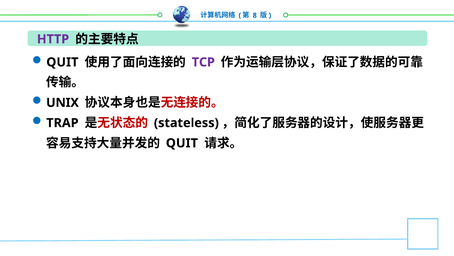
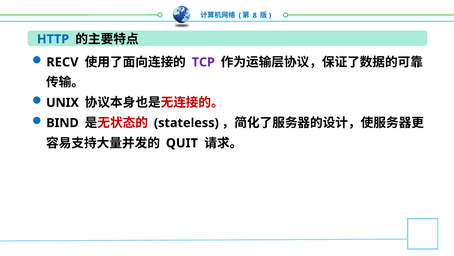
HTTP colour: purple -> blue (53, 39)
QUIT: QUIT -> RECV (62, 62)
TRAP: TRAP -> BIND (62, 123)
